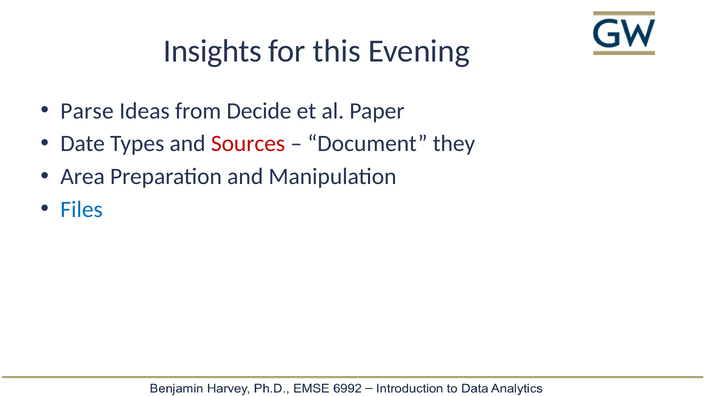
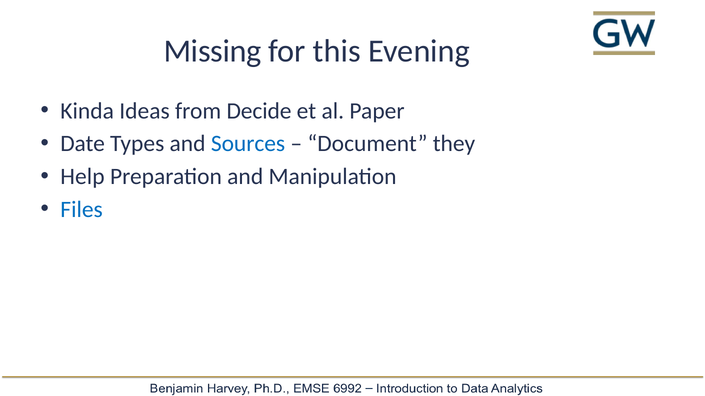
Insights: Insights -> Missing (213, 51)
Parse: Parse -> Kinda (87, 111)
Sources colour: red -> blue (248, 144)
Area: Area -> Help (82, 177)
